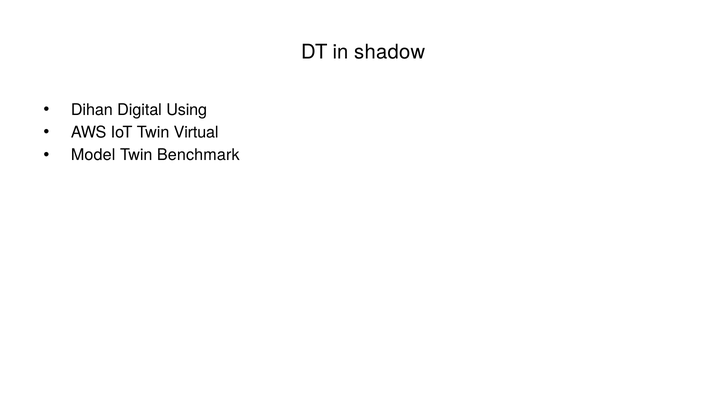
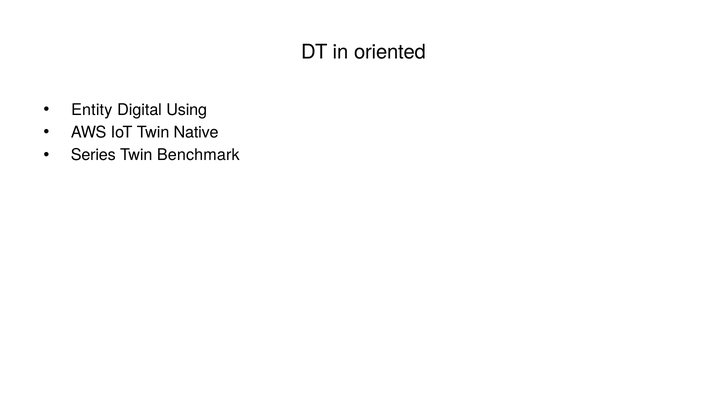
shadow: shadow -> oriented (390, 52)
Dihan: Dihan -> Entity (92, 110)
Virtual: Virtual -> Native (196, 132)
Model: Model -> Series (93, 155)
